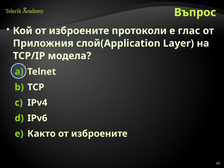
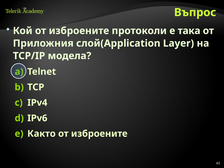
глас: глас -> така (189, 31)
